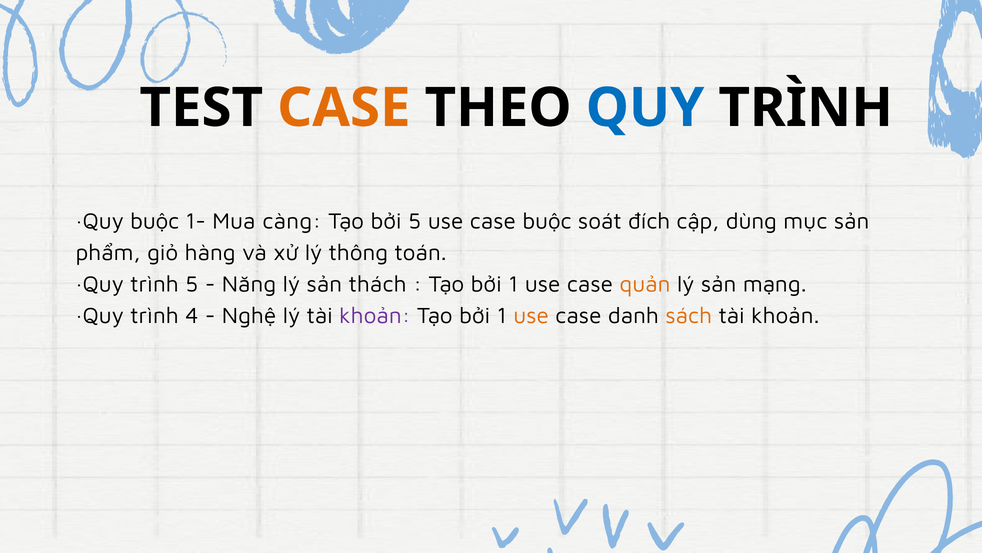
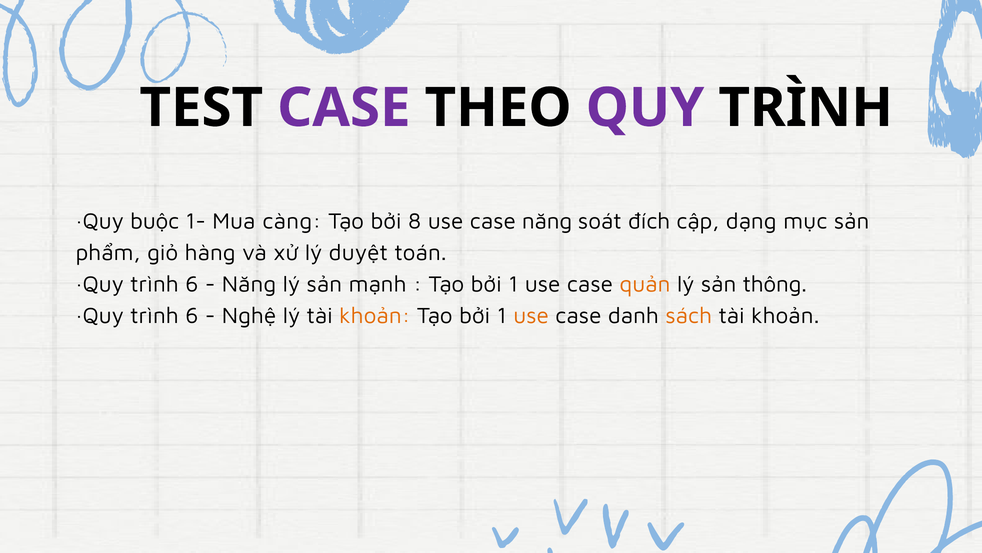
CASE colour: orange -> purple (344, 108)
QUY colour: blue -> purple (645, 108)
bởi 5: 5 -> 8 (415, 221)
case buộc: buộc -> năng (547, 221)
dùng: dùng -> dạng (751, 221)
thông: thông -> duyệt (358, 252)
5: 5 -> 6 (192, 284)
thách: thách -> mạnh (378, 284)
mạng: mạng -> thông (775, 284)
4: 4 -> 6 (192, 315)
khoản colour: purple -> orange (375, 315)
